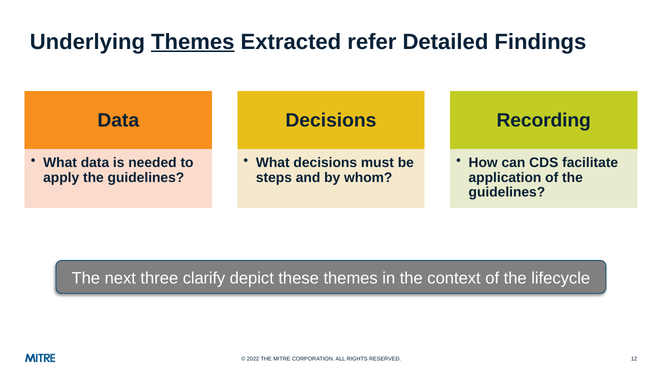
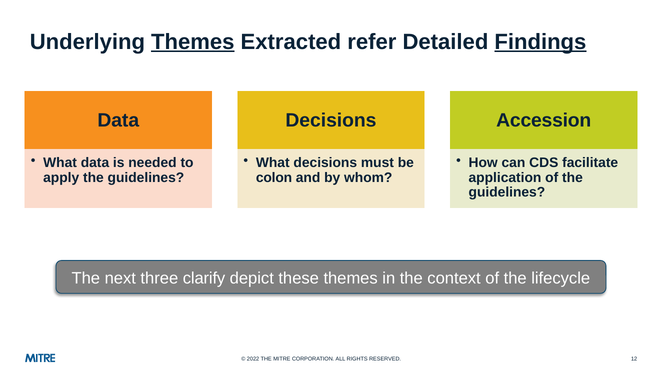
Findings underline: none -> present (540, 42)
Recording: Recording -> Accession (544, 120)
steps: steps -> colon (274, 178)
